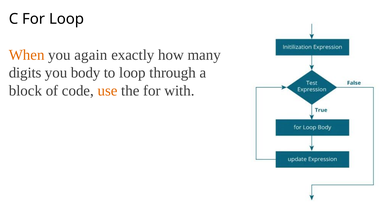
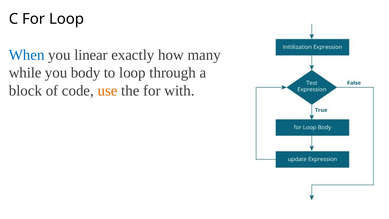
When colour: orange -> blue (27, 55)
again: again -> linear (91, 55)
digits: digits -> while (25, 73)
